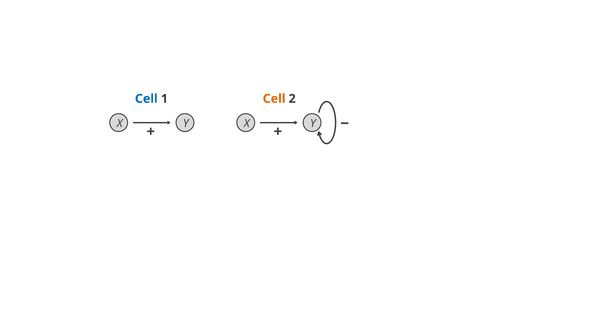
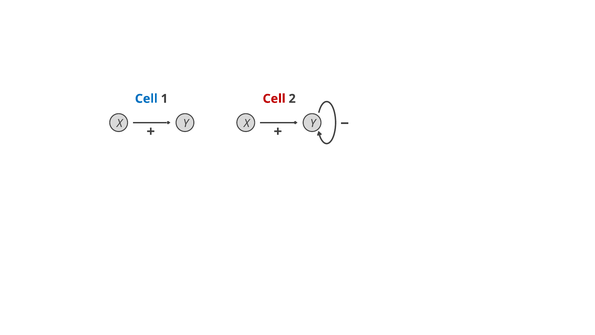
Cell colour: orange -> red (274, 99)
